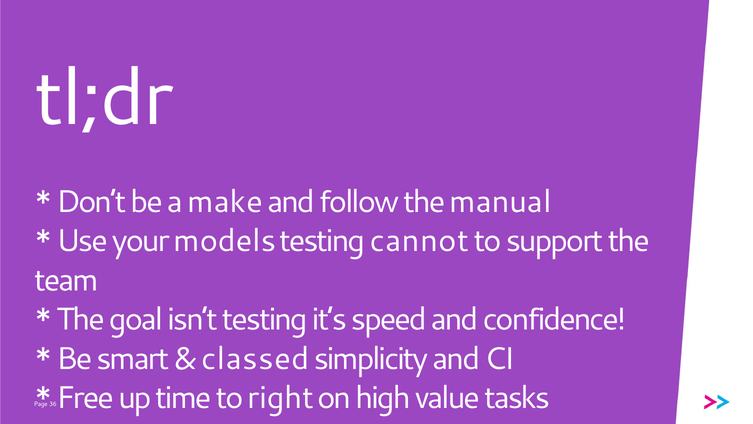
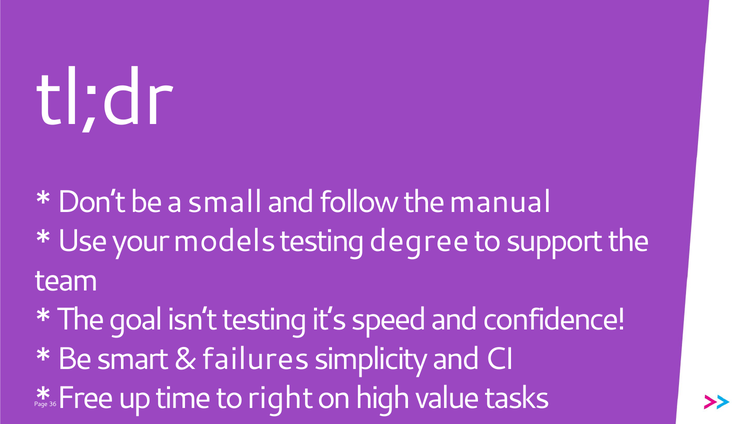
make: make -> small (225, 202)
cannot: cannot -> degree (419, 241)
classed: classed -> failures (256, 359)
